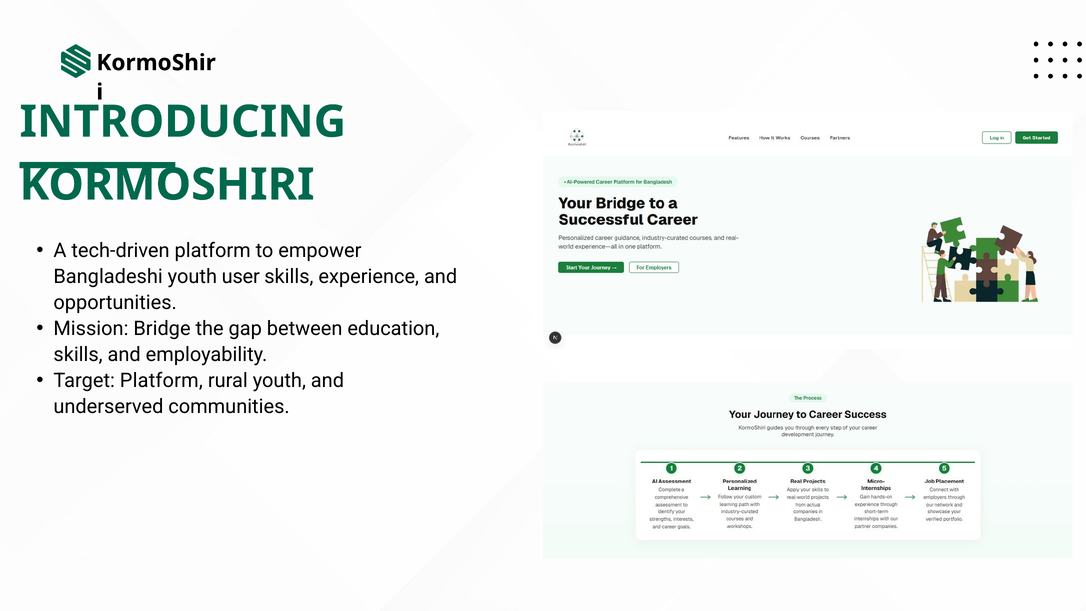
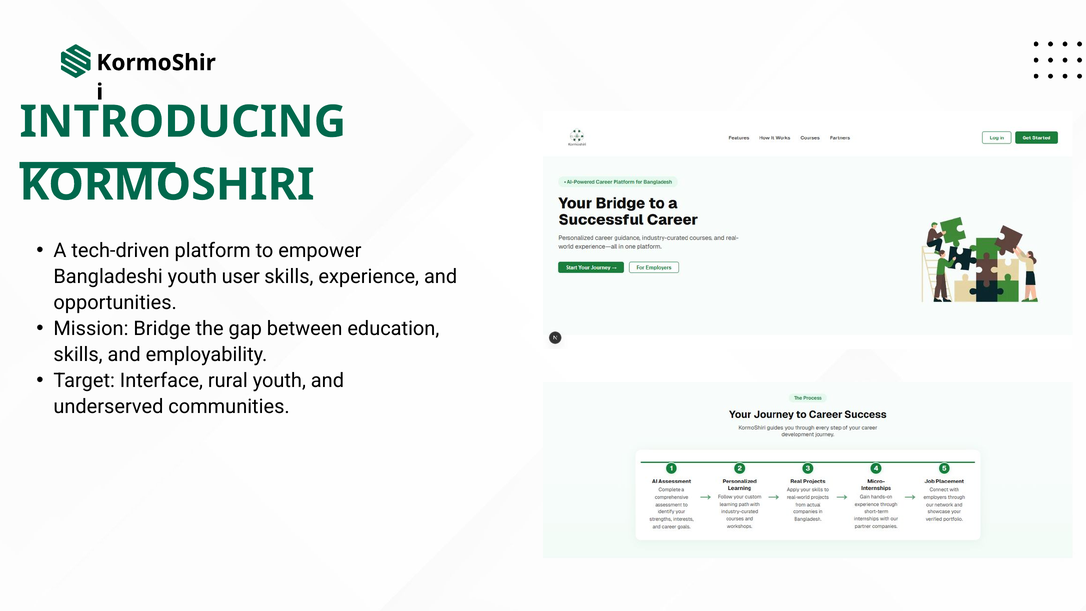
Target Platform: Platform -> Interface (161, 381)
